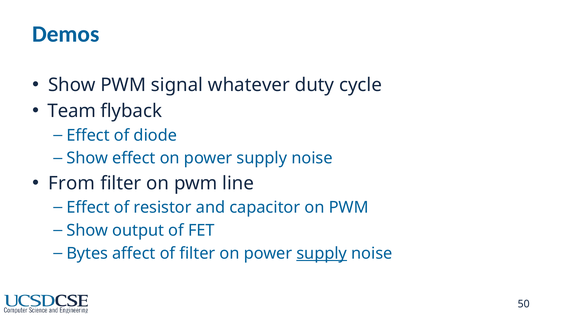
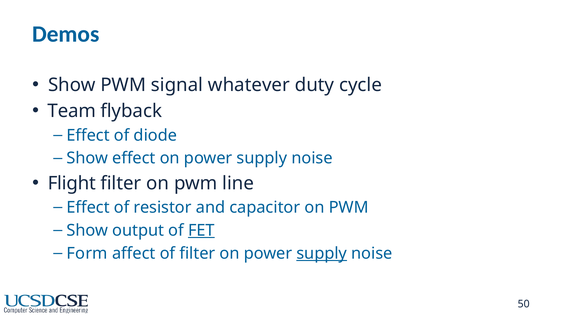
From: From -> Flight (72, 183)
FET underline: none -> present (201, 230)
Bytes: Bytes -> Form (87, 253)
